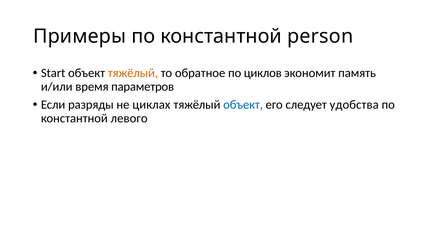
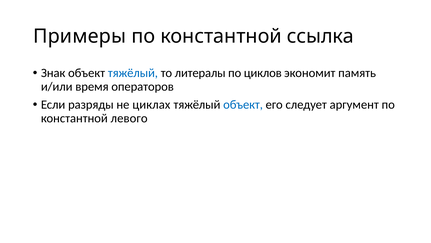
person: person -> ссылка (320, 36)
Start: Start -> Знак (53, 73)
тяжёлый colour: orange -> blue (133, 73)
обратное: обратное -> литералы (200, 73)
параметров: параметров -> операторов (143, 86)
удобства: удобства -> аргумент (354, 105)
